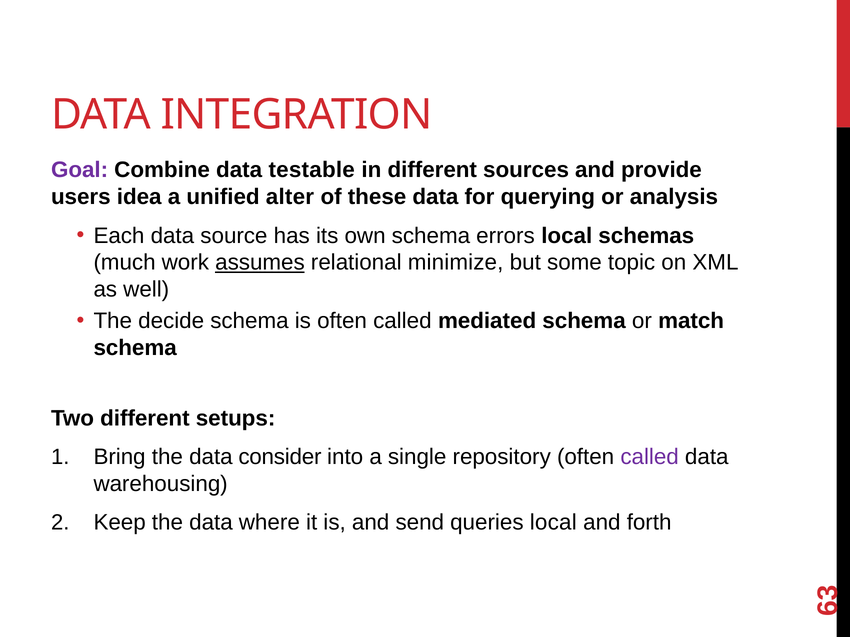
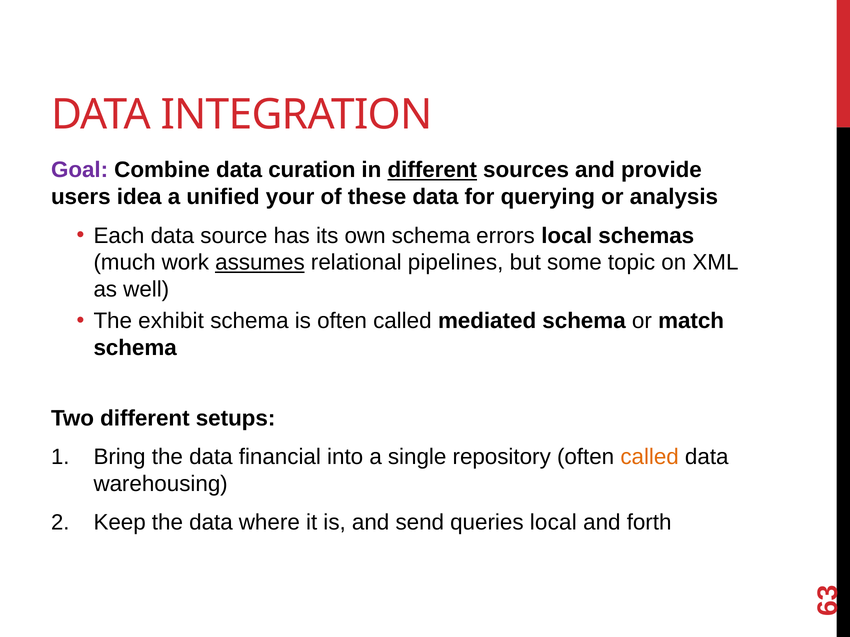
testable: testable -> curation (312, 170)
different underline: none -> present (432, 170)
alter: alter -> your (290, 197)
minimize: minimize -> pipelines (456, 263)
decide: decide -> exhibit (171, 321)
consider: consider -> financial (280, 457)
called colour: purple -> orange (650, 457)
